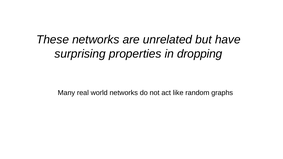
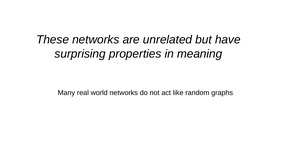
dropping: dropping -> meaning (200, 54)
